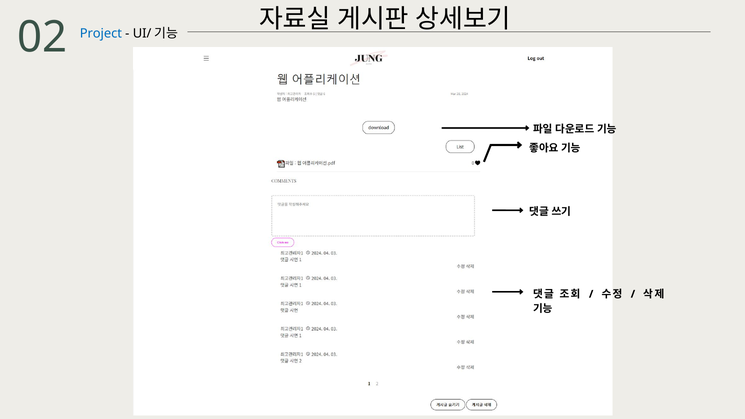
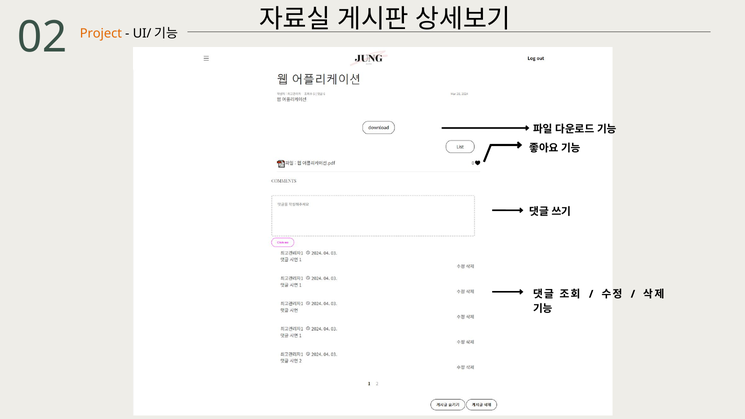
Project colour: blue -> orange (101, 34)
